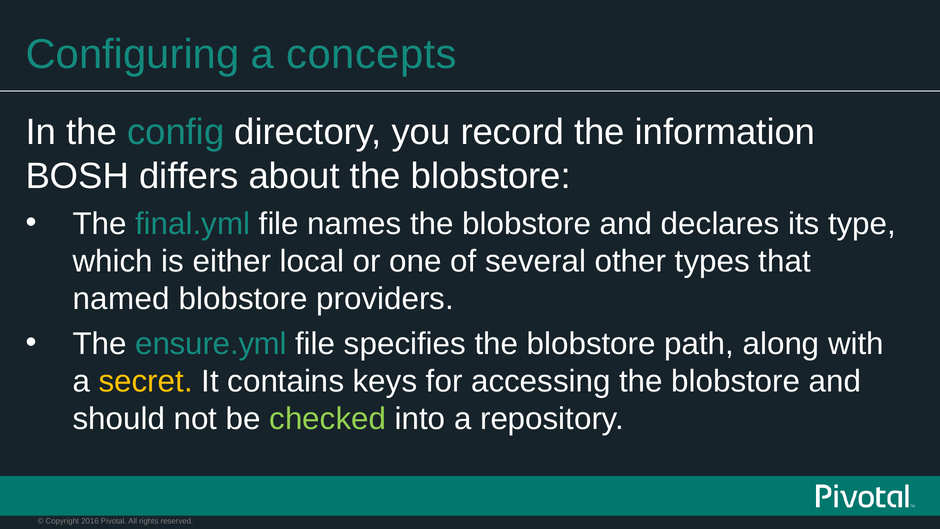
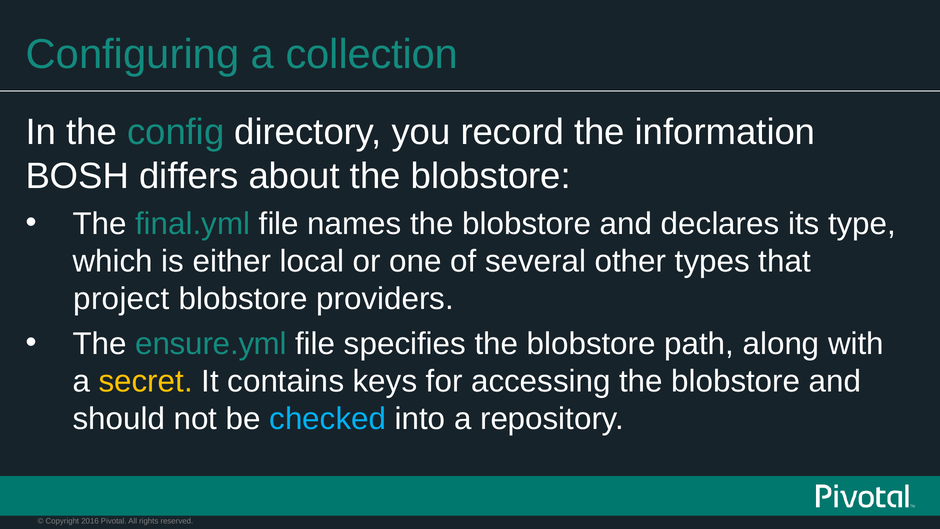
concepts: concepts -> collection (372, 54)
named: named -> project (121, 299)
checked colour: light green -> light blue (328, 419)
